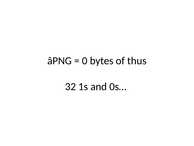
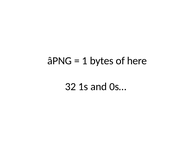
0: 0 -> 1 (85, 61)
thus: thus -> here (137, 61)
